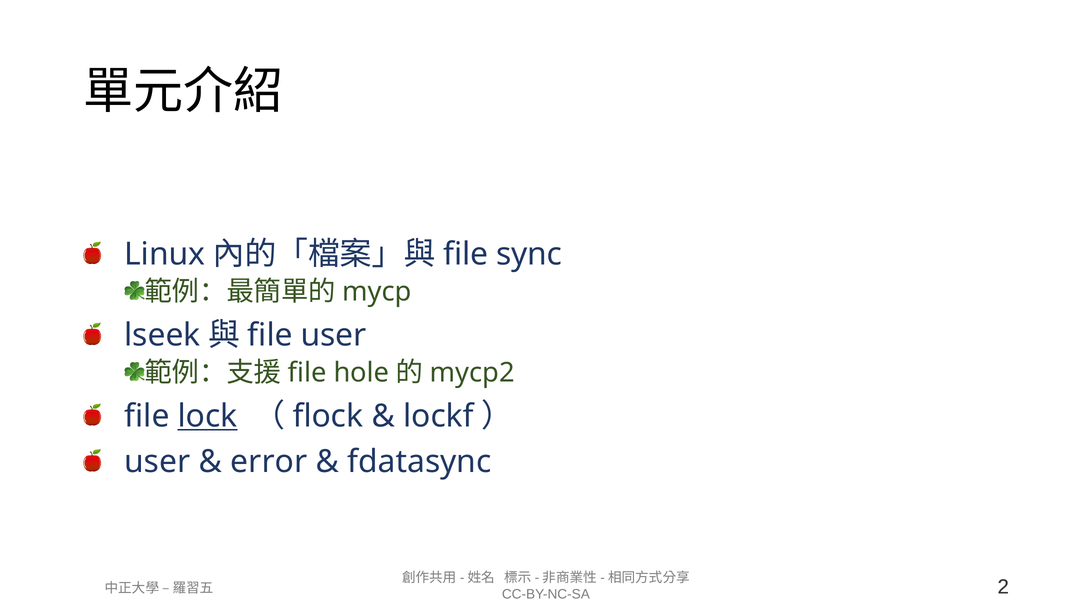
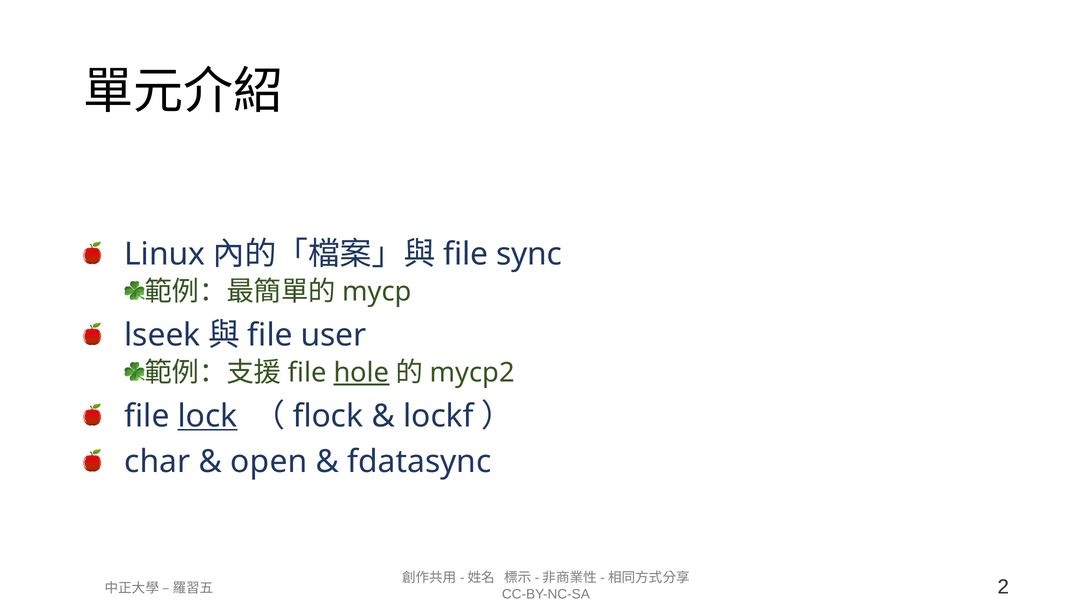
hole underline: none -> present (361, 373)
user: user -> char (157, 462)
error: error -> open (269, 462)
